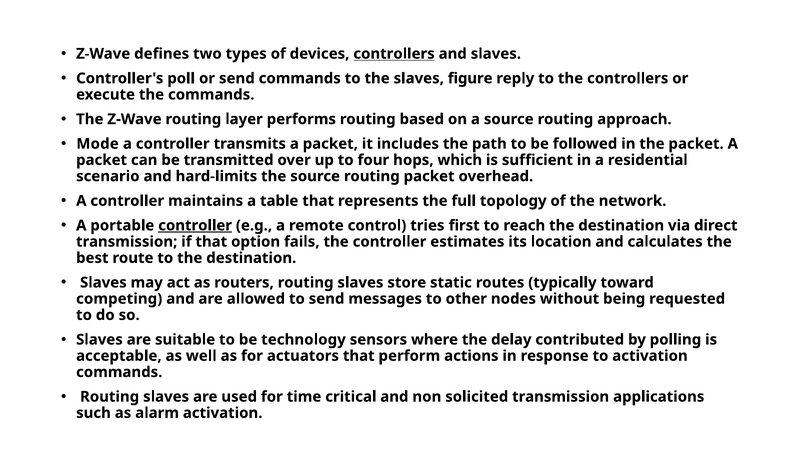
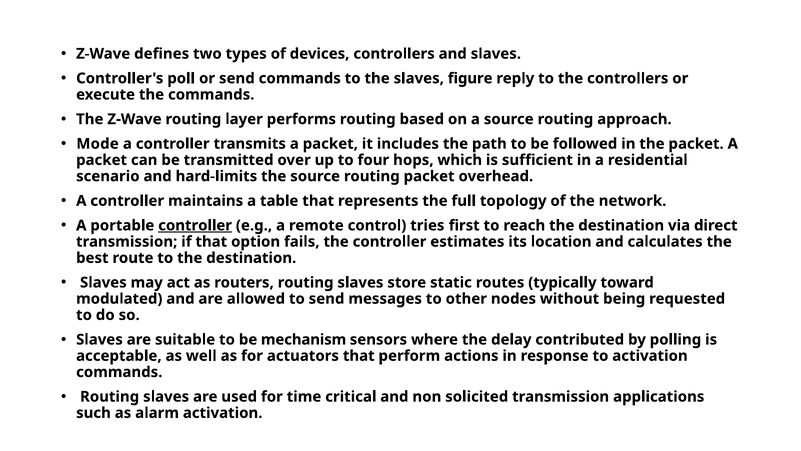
controllers underline: present -> none (394, 54)
competing: competing -> modulated (119, 298)
technology: technology -> mechanism (304, 339)
